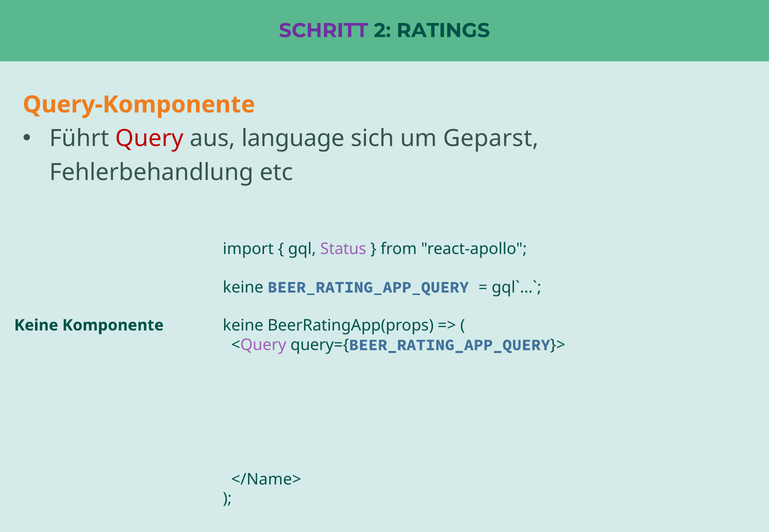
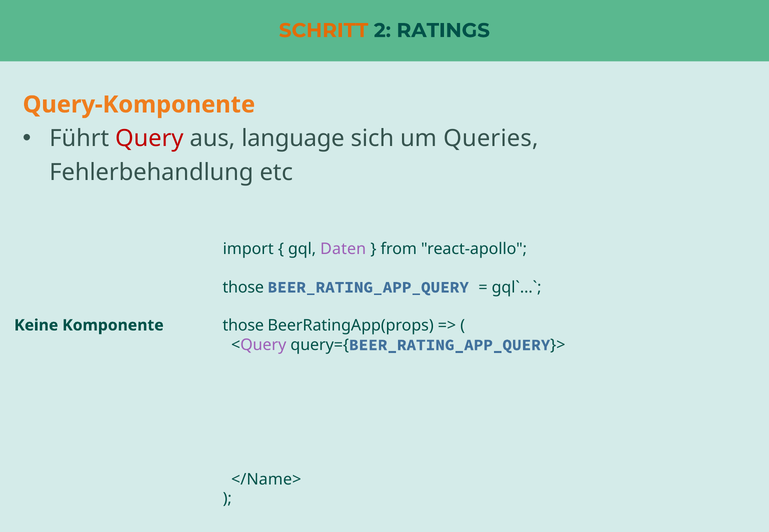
SCHRITT colour: purple -> orange (324, 31)
Geparst: Geparst -> Queries (491, 139)
Status: Status -> Daten (343, 249)
keine: keine -> those (243, 287)
keine: keine -> those (243, 326)
